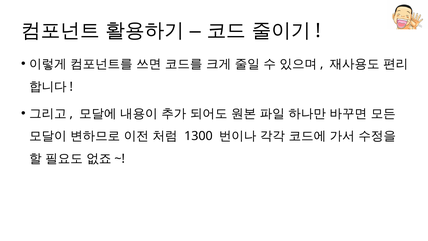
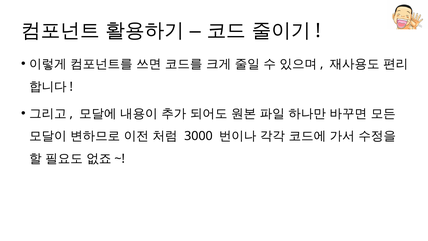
1300: 1300 -> 3000 (198, 136)
